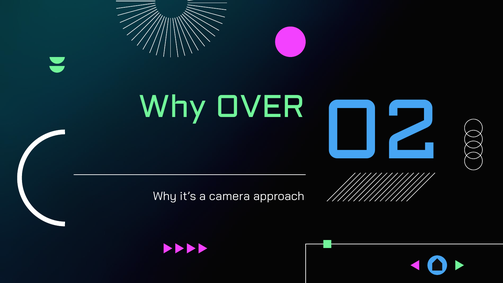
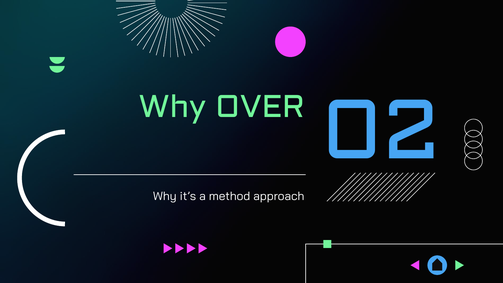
camera: camera -> method (230, 196)
